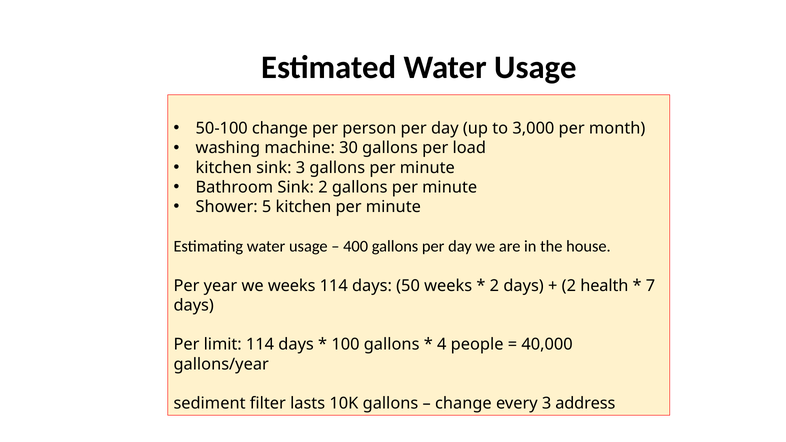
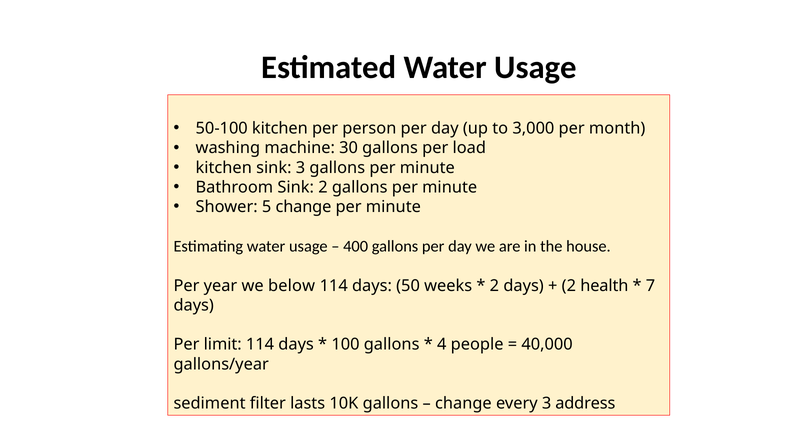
50-100 change: change -> kitchen (280, 128)
5 kitchen: kitchen -> change (303, 207)
we weeks: weeks -> below (292, 286)
